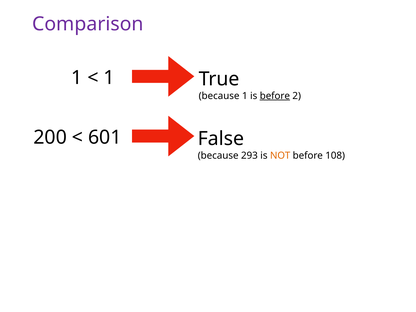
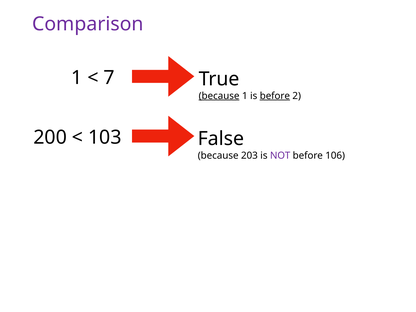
1: 1 -> 7 (109, 78)
because underline: none -> present (219, 96)
601: 601 -> 103 (105, 137)
293: 293 -> 203 (249, 156)
NOT colour: orange -> purple (280, 156)
108: 108 -> 106 (335, 156)
